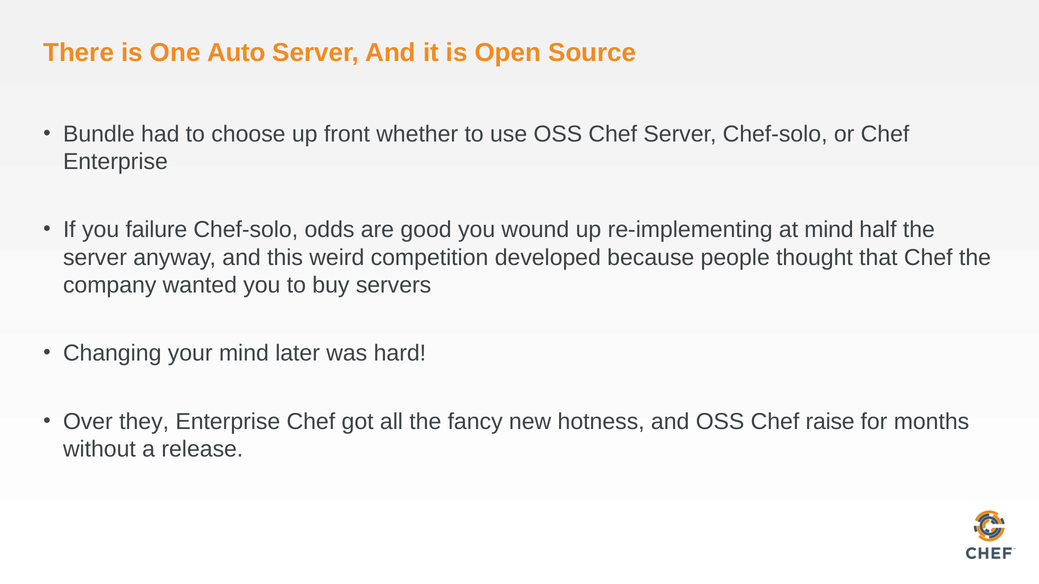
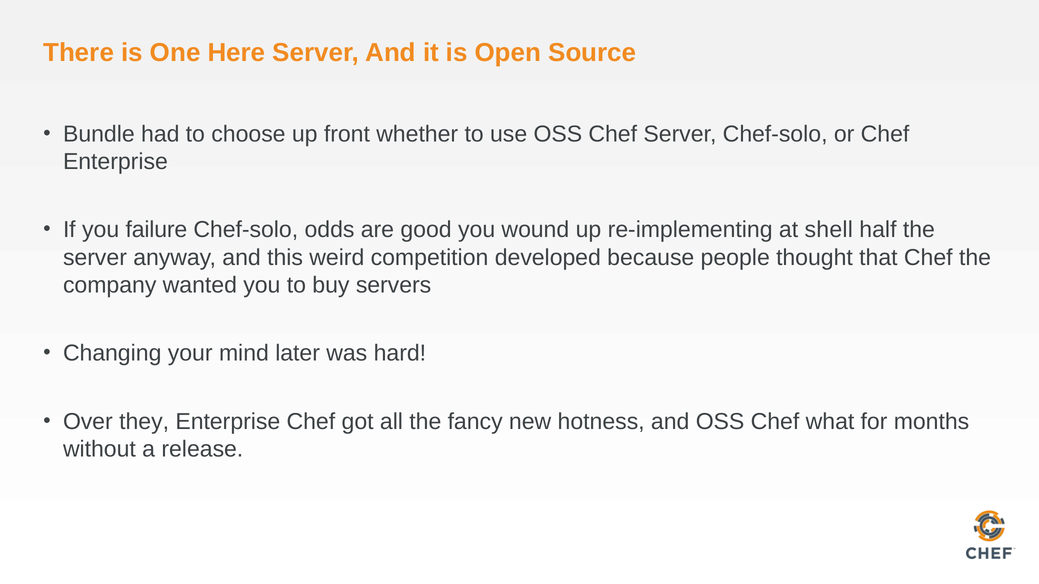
Auto: Auto -> Here (236, 53)
at mind: mind -> shell (829, 230)
raise: raise -> what (830, 422)
